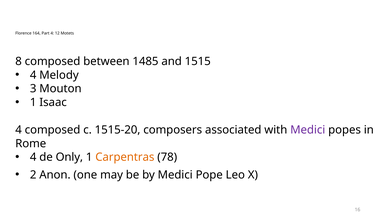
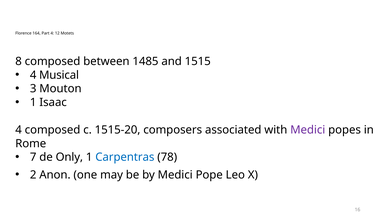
Melody: Melody -> Musical (59, 75)
4: 4 -> 7 (33, 157)
Carpentras colour: orange -> blue (125, 157)
